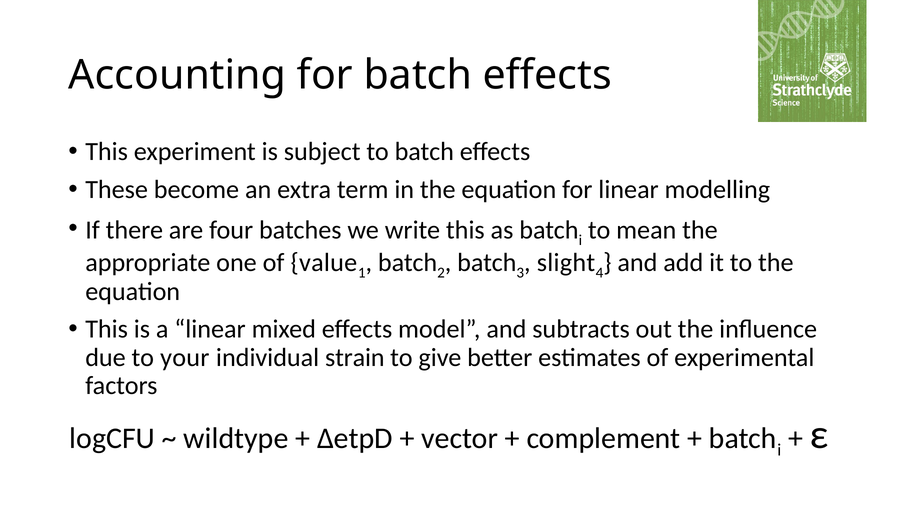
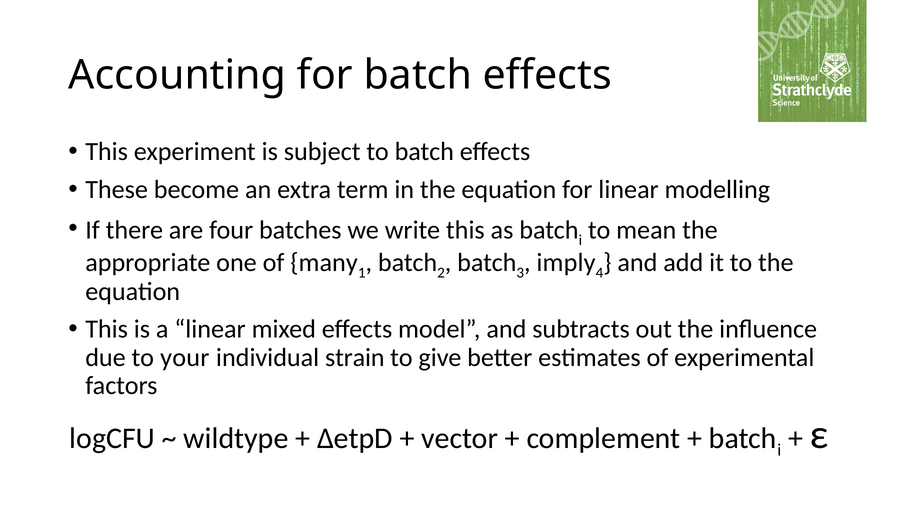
value: value -> many (324, 262)
slight: slight -> imply (566, 262)
